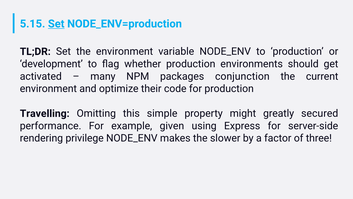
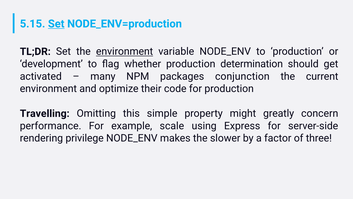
environment underline: none -> present (125, 51)
environments: environments -> determination (252, 64)
secured: secured -> concern (320, 113)
given: given -> scale (172, 126)
